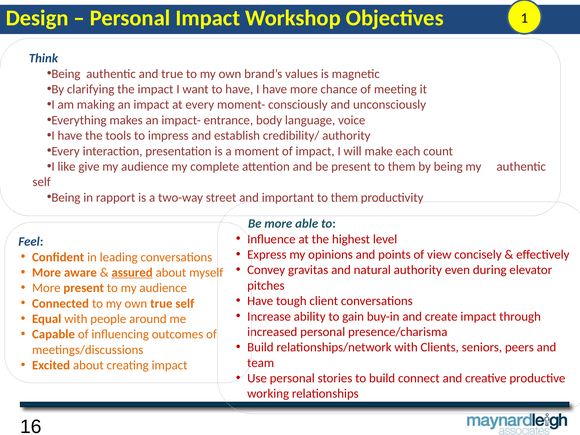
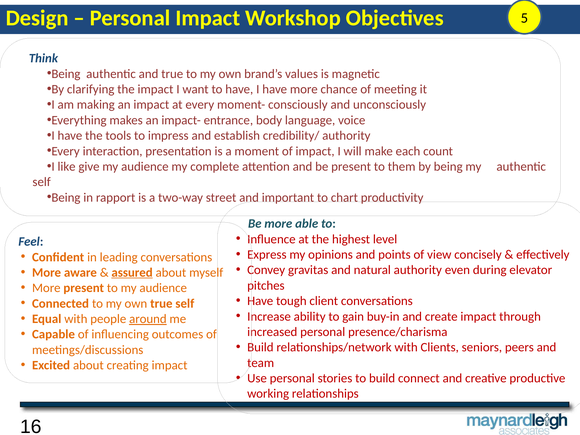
1: 1 -> 5 (524, 18)
important to them: them -> chart (344, 197)
around underline: none -> present (148, 319)
